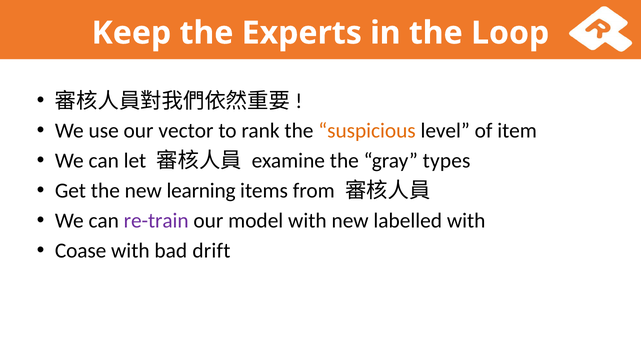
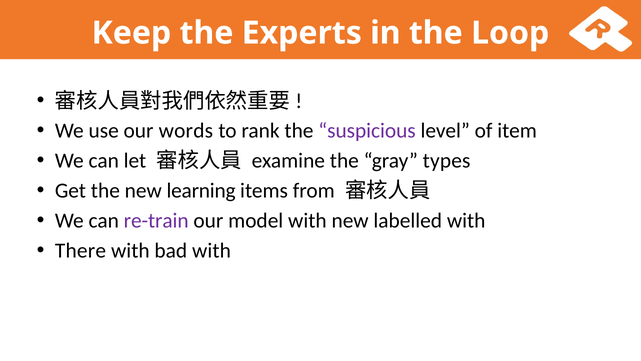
vector: vector -> words (186, 131)
suspicious colour: orange -> purple (367, 131)
Coase: Coase -> There (80, 250)
bad drift: drift -> with (211, 250)
